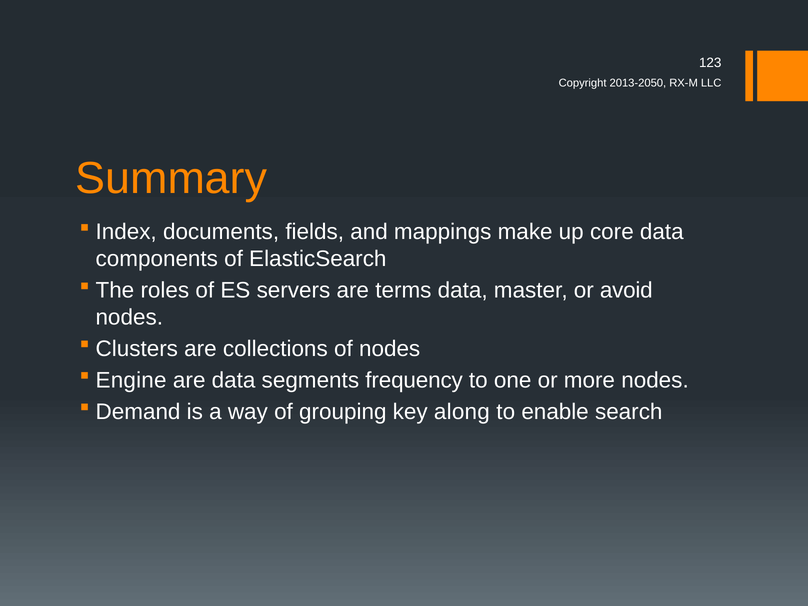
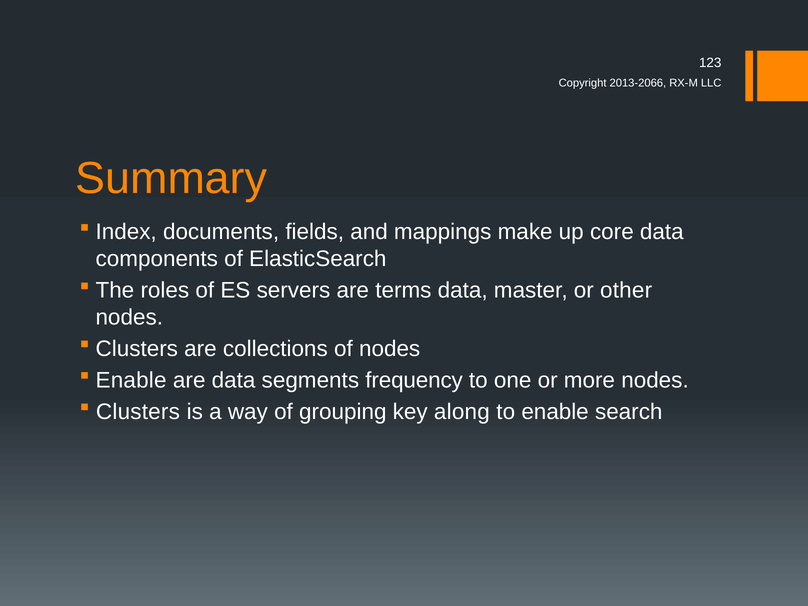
2013-2050: 2013-2050 -> 2013-2066 (638, 83)
avoid: avoid -> other (626, 290)
Engine: Engine -> Enable (131, 380)
Demand: Demand -> Clusters (138, 412)
